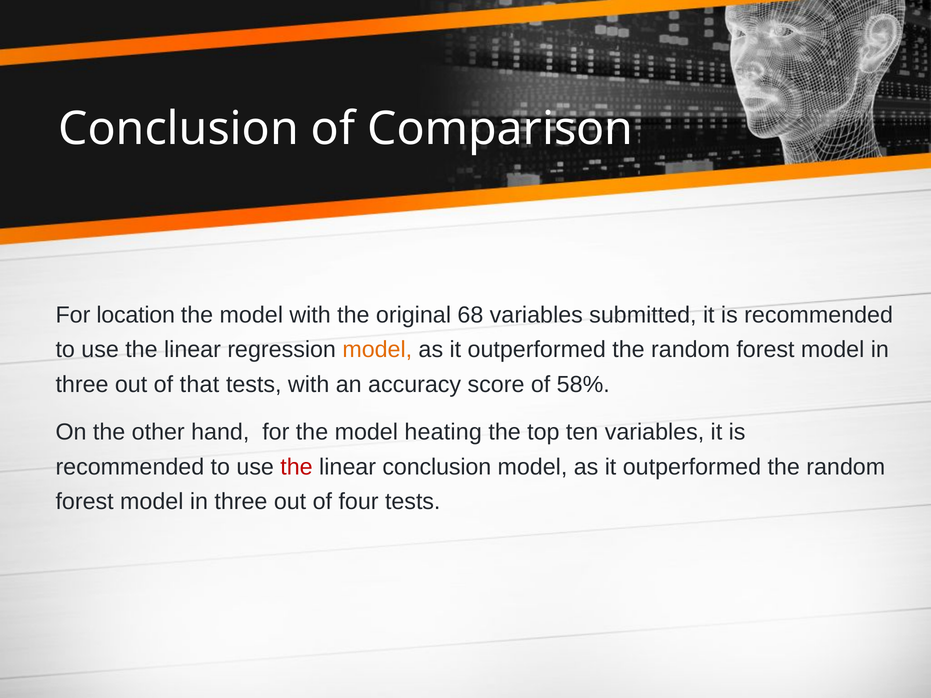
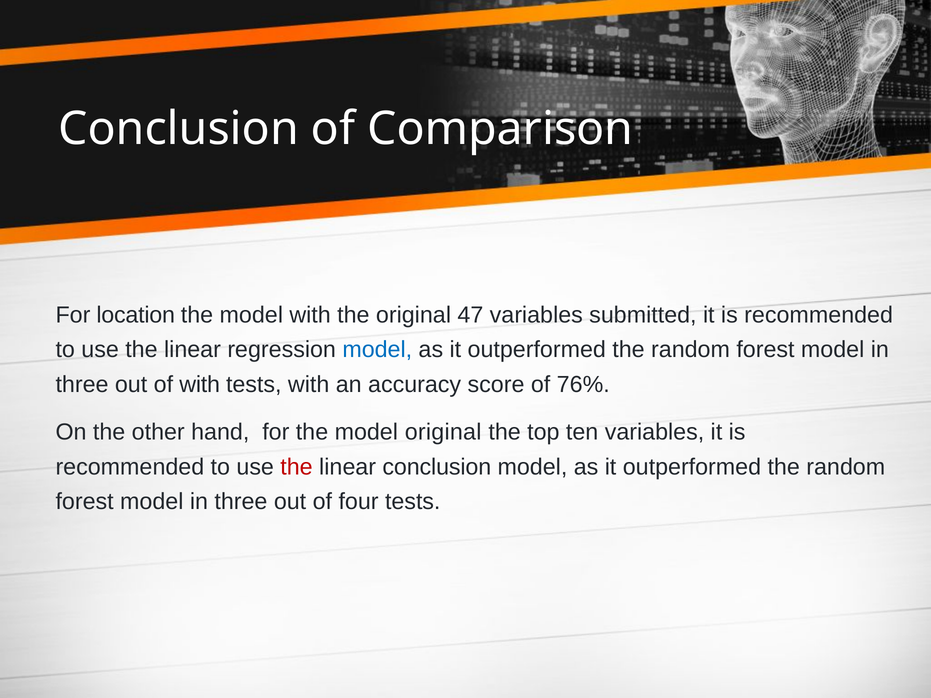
68: 68 -> 47 (470, 315)
model colour: orange -> blue (377, 350)
of that: that -> with (200, 385)
58%: 58% -> 76% (583, 385)
model heating: heating -> original (443, 432)
